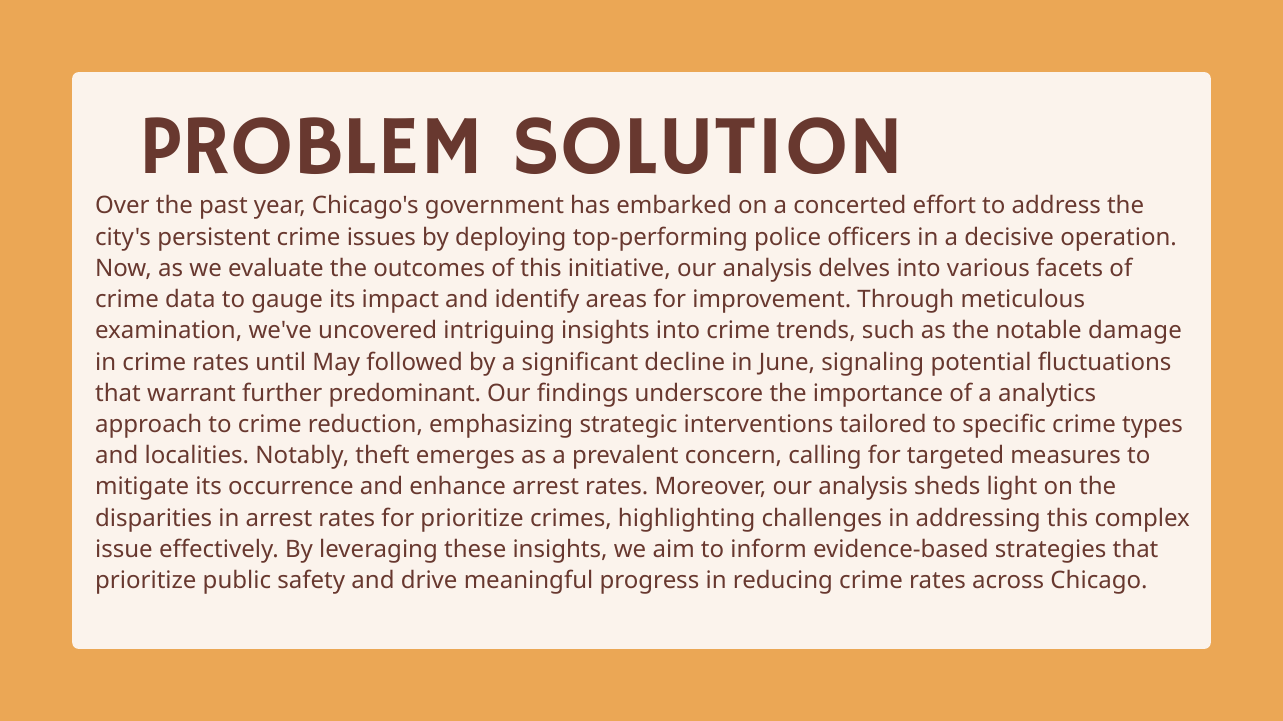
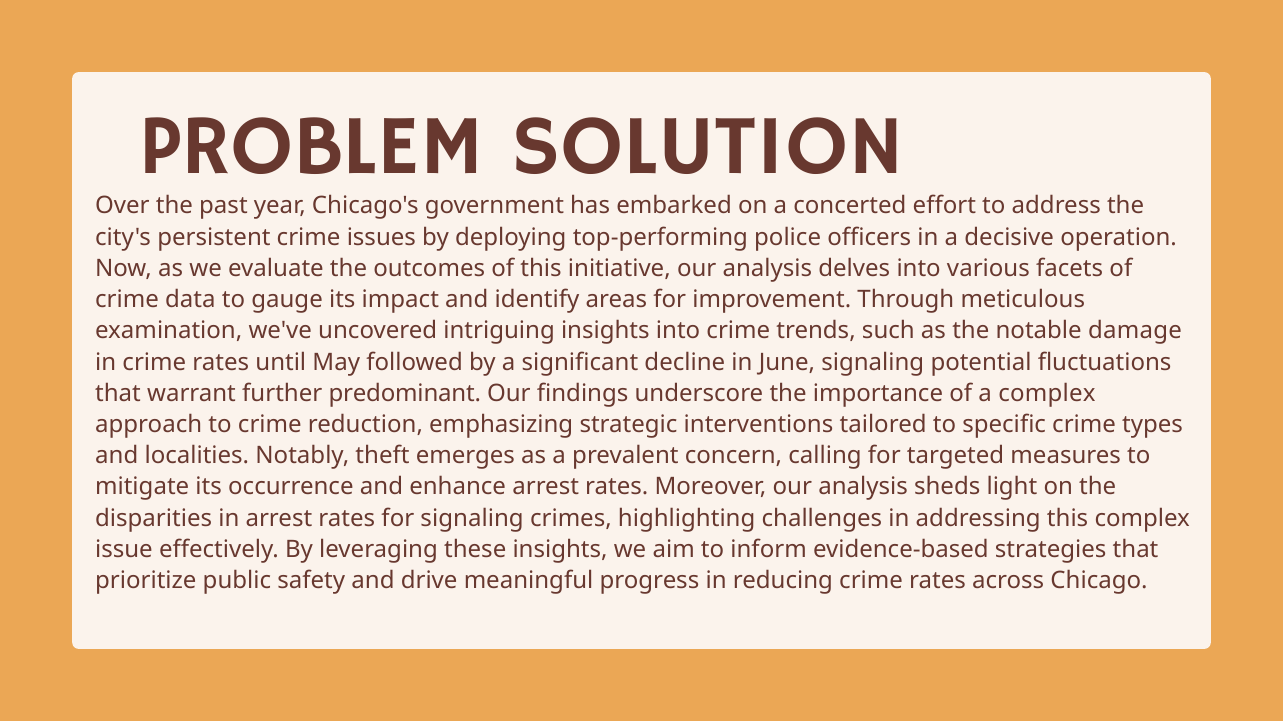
a analytics: analytics -> complex (1047, 394)
for prioritize: prioritize -> signaling (472, 519)
